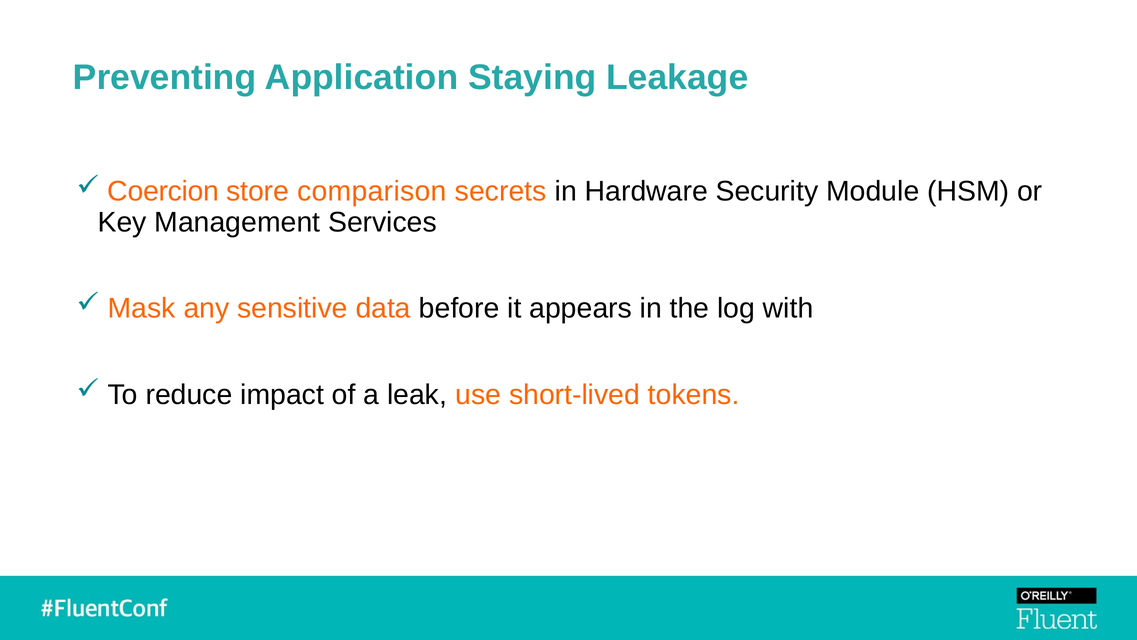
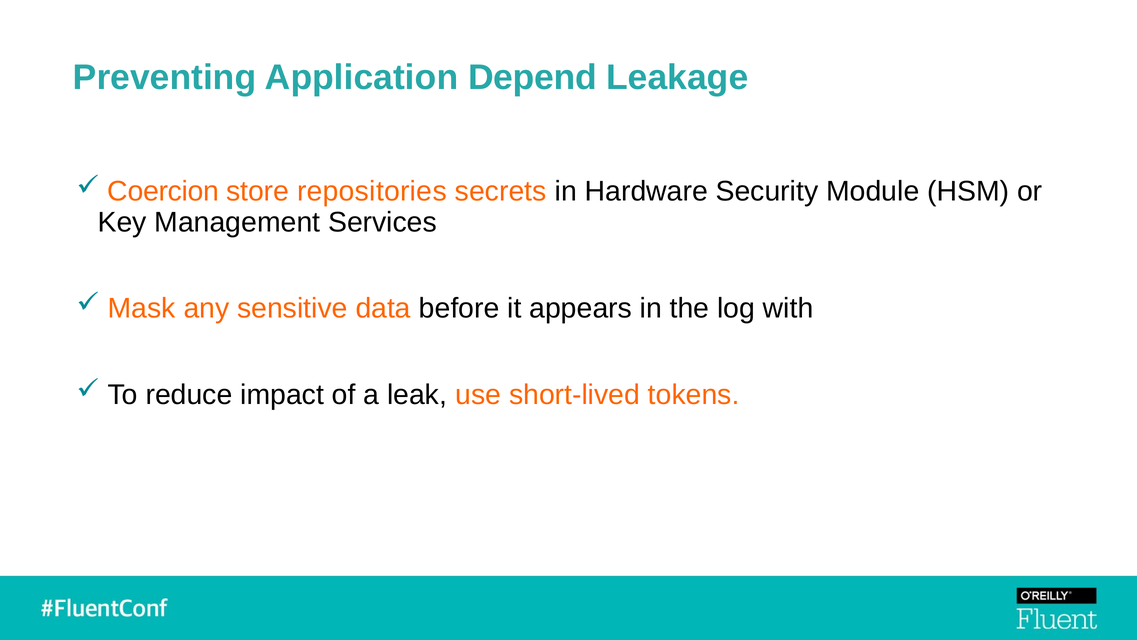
Staying: Staying -> Depend (532, 77)
comparison: comparison -> repositories (372, 191)
